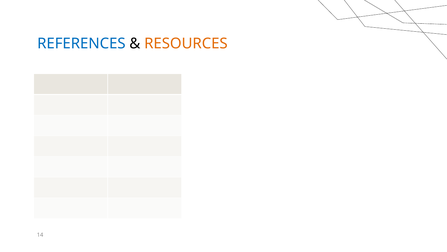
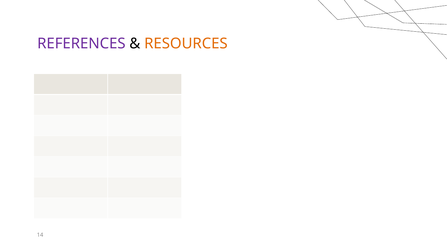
REFERENCES colour: blue -> purple (81, 44)
